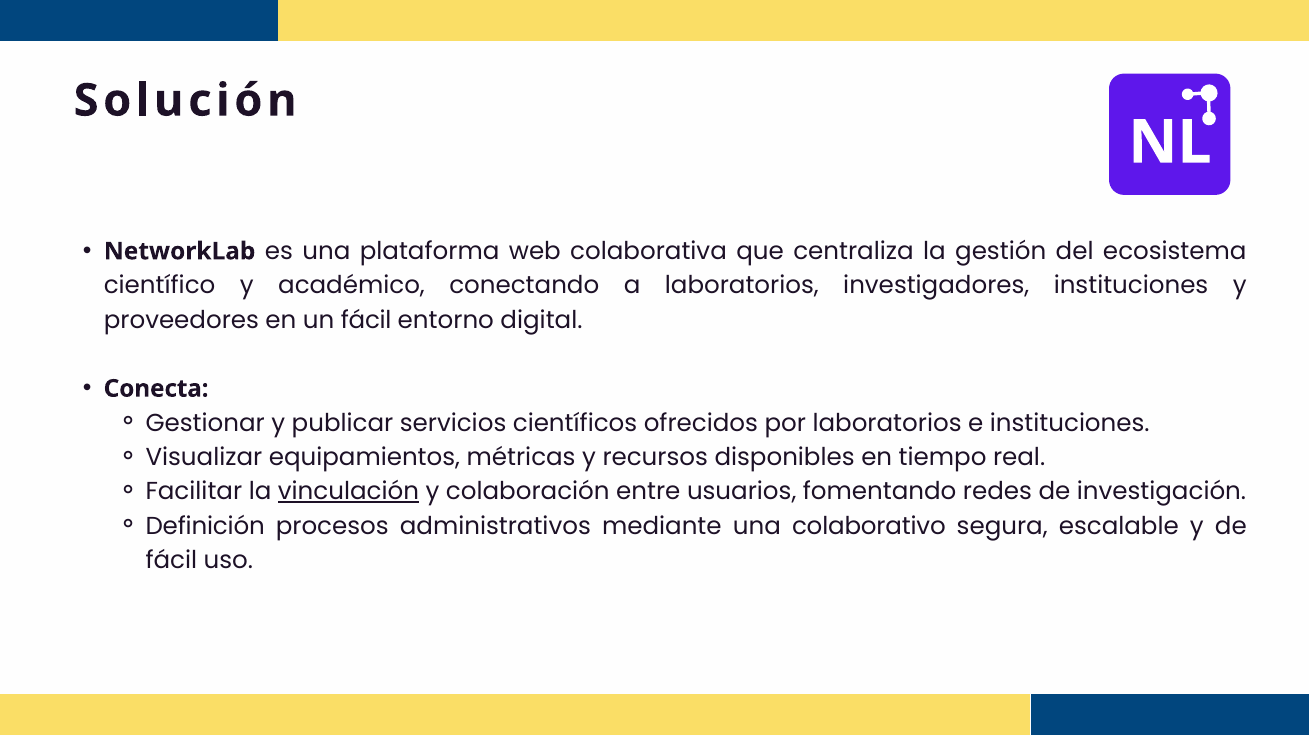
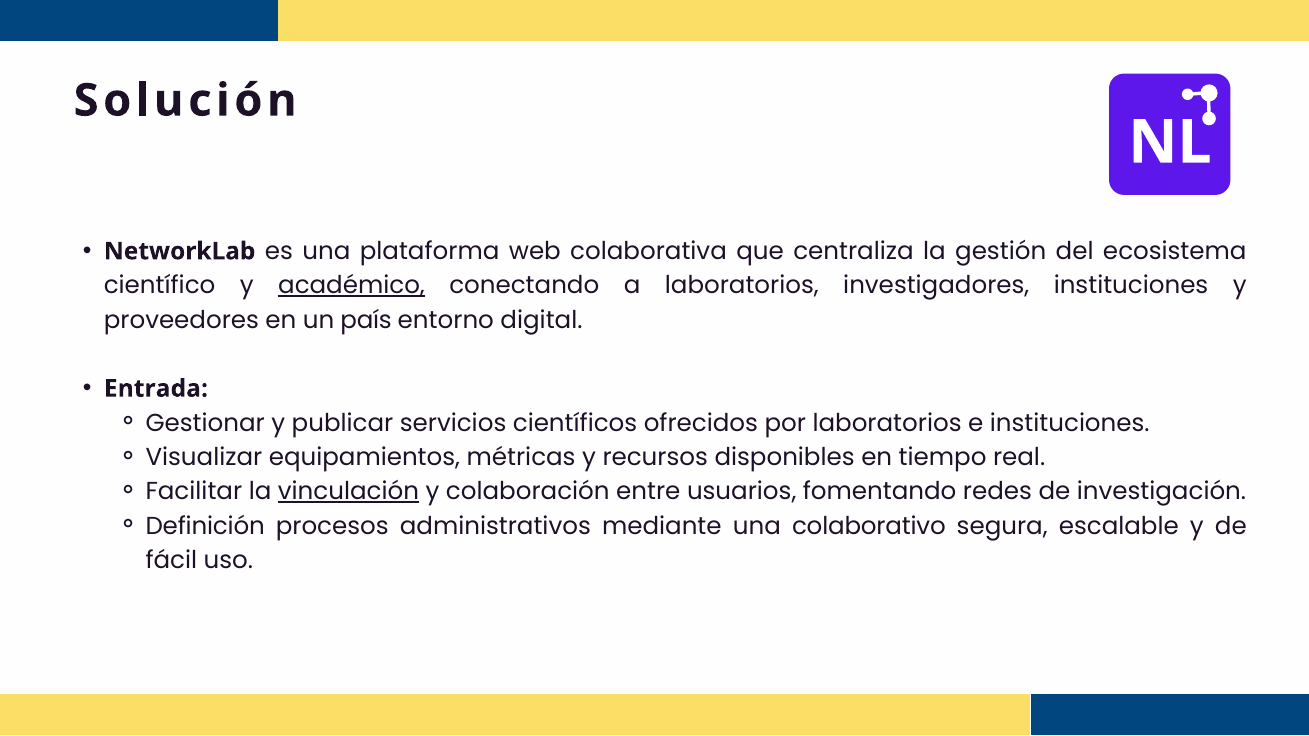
académico underline: none -> present (352, 286)
un fácil: fácil -> país (366, 320)
Conecta: Conecta -> Entrada (156, 389)
